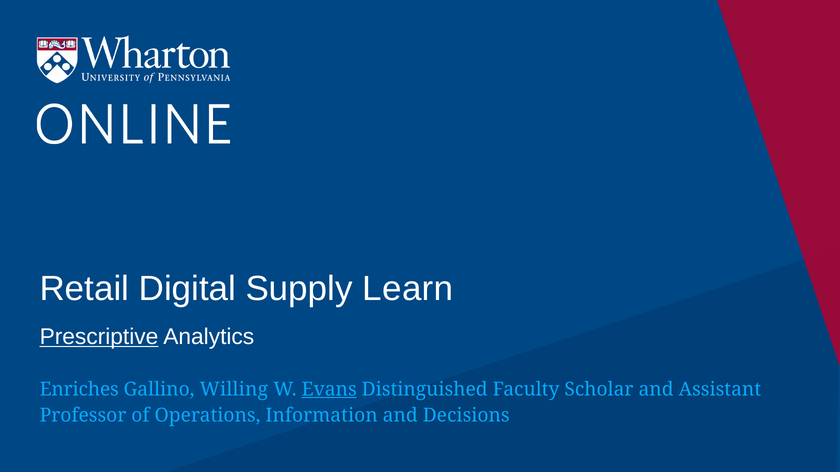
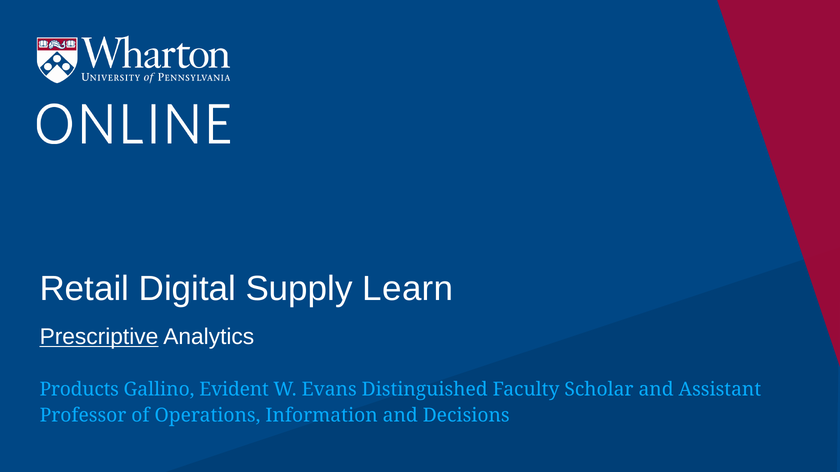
Enriches: Enriches -> Products (79, 390)
Willing: Willing -> Evident (234, 390)
Evans underline: present -> none (329, 390)
